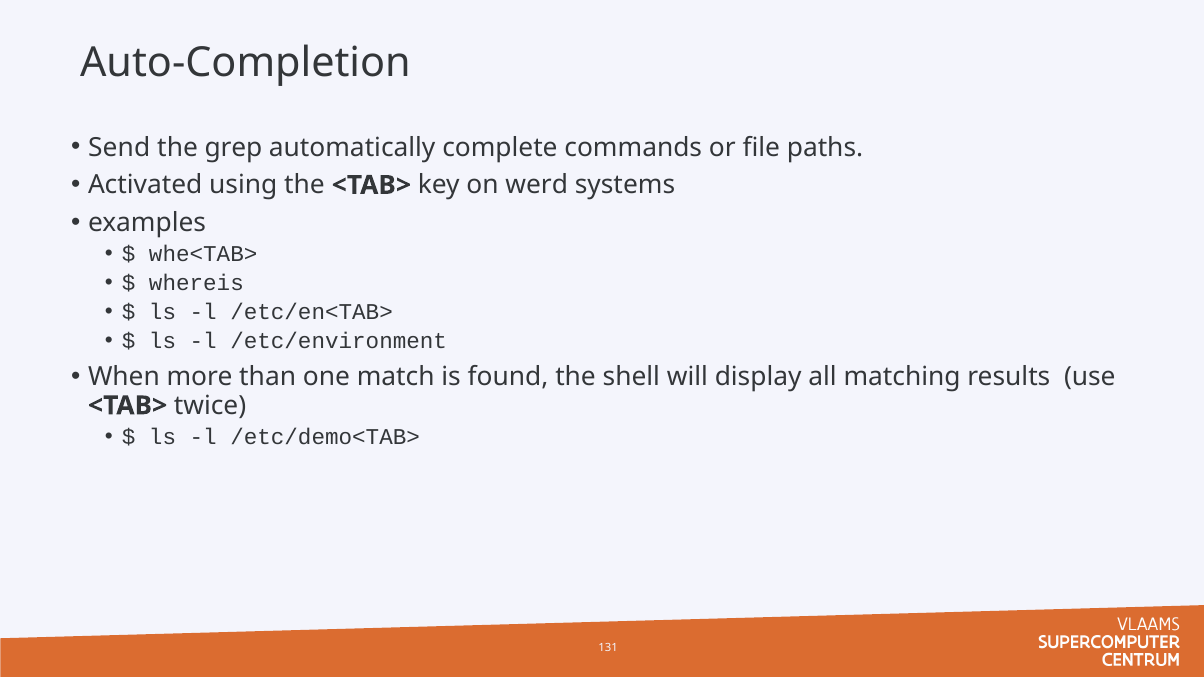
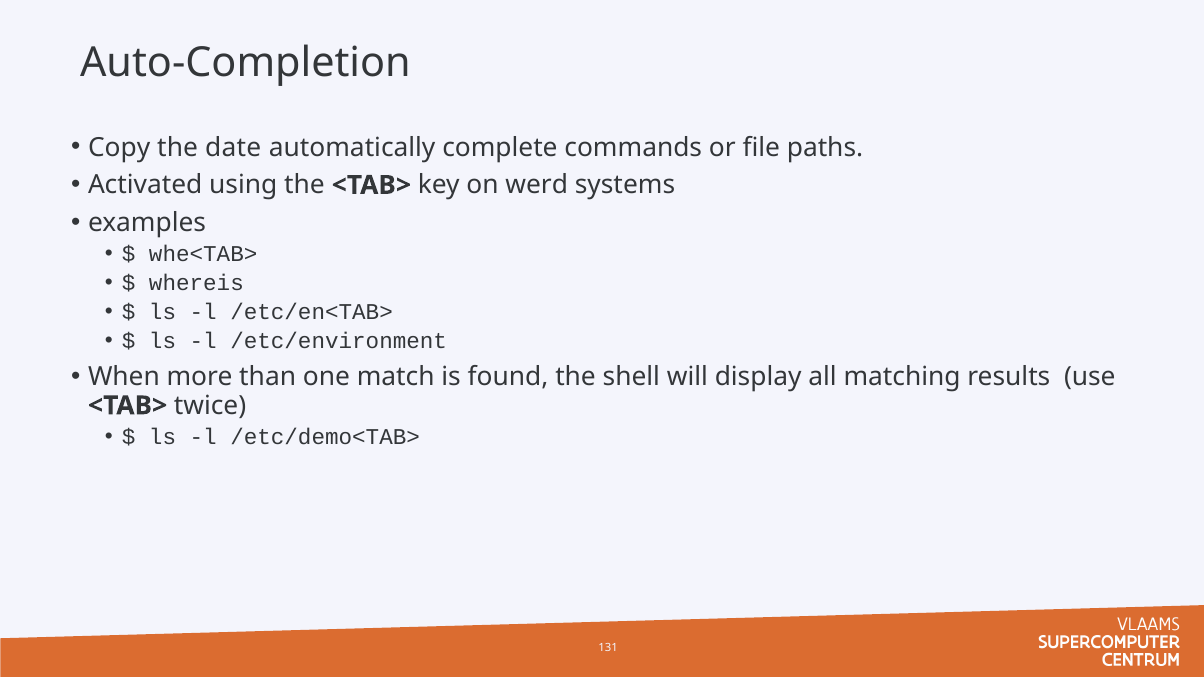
Send: Send -> Copy (119, 147)
grep: grep -> date (233, 147)
